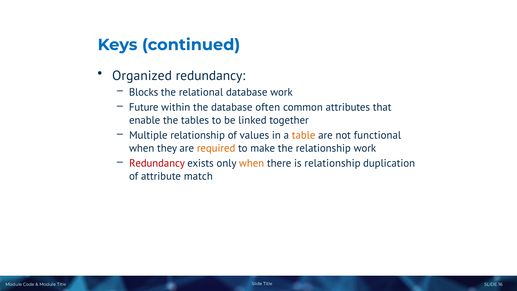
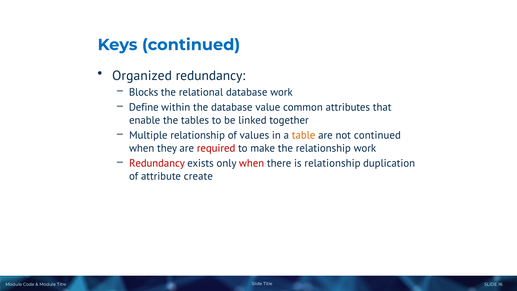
Future: Future -> Define (144, 107)
often: often -> value (268, 107)
not functional: functional -> continued (377, 135)
required colour: orange -> red (216, 148)
when colour: orange -> red (252, 163)
match: match -> create (198, 176)
